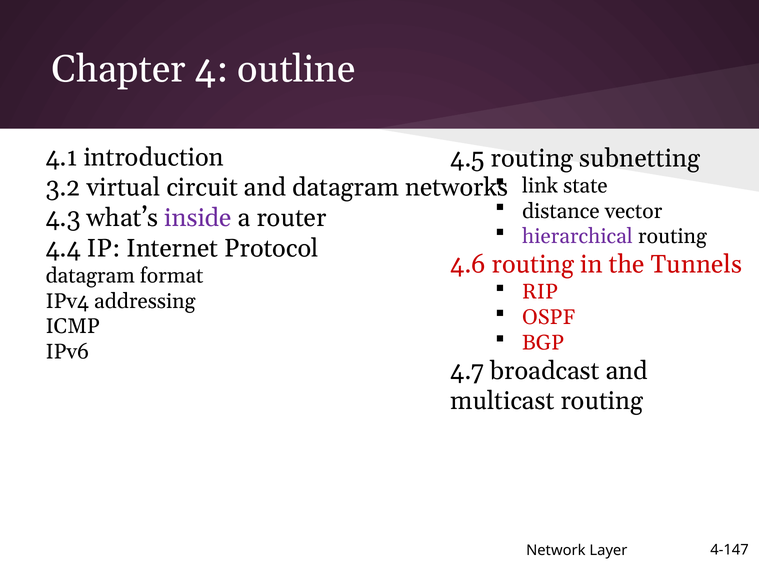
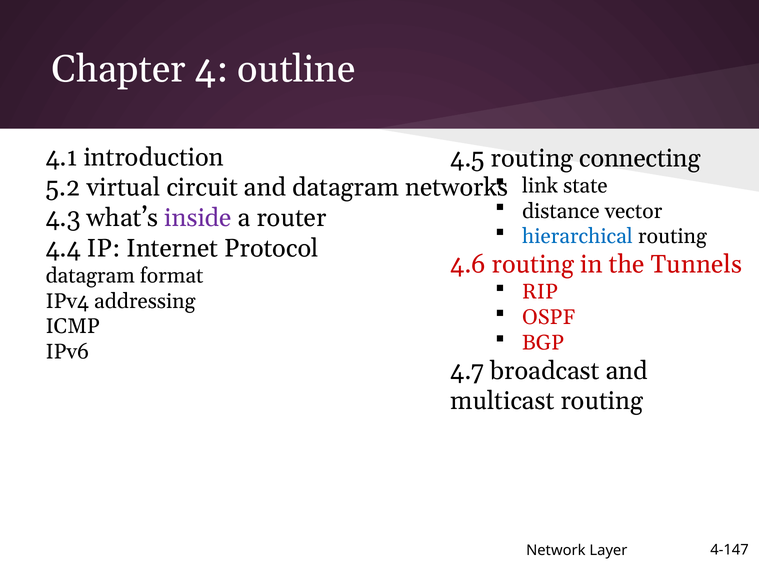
subnetting: subnetting -> connecting (640, 158)
3.2: 3.2 -> 5.2 (63, 188)
hierarchical colour: purple -> blue (577, 236)
